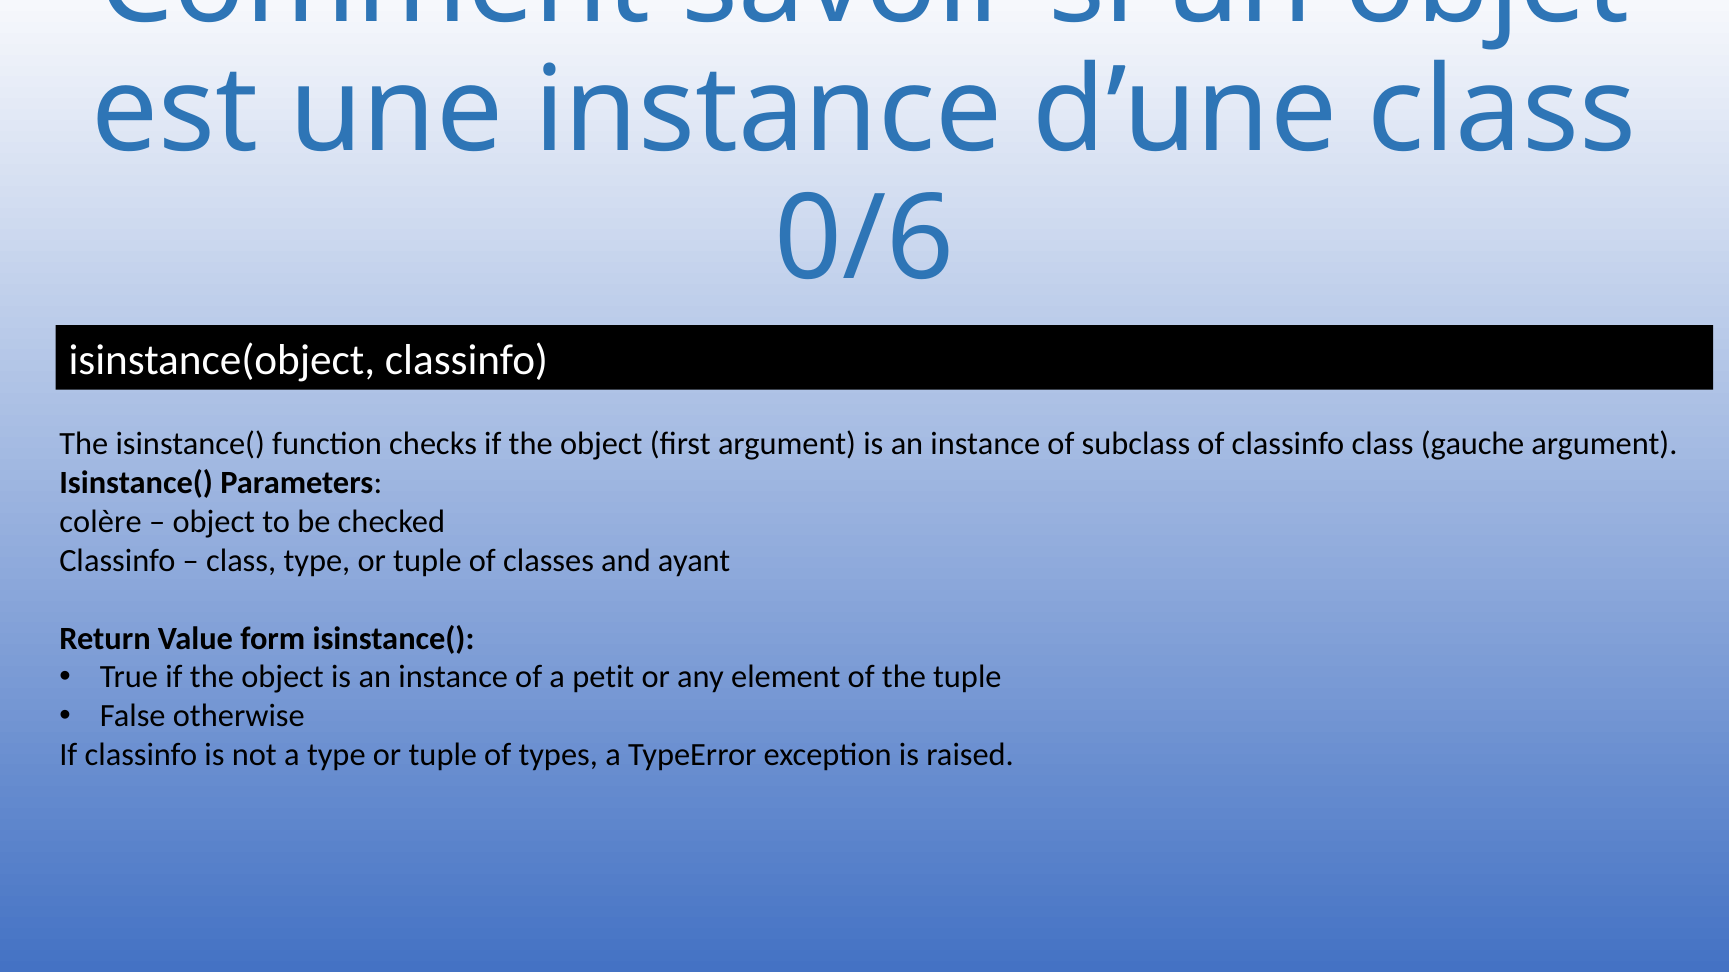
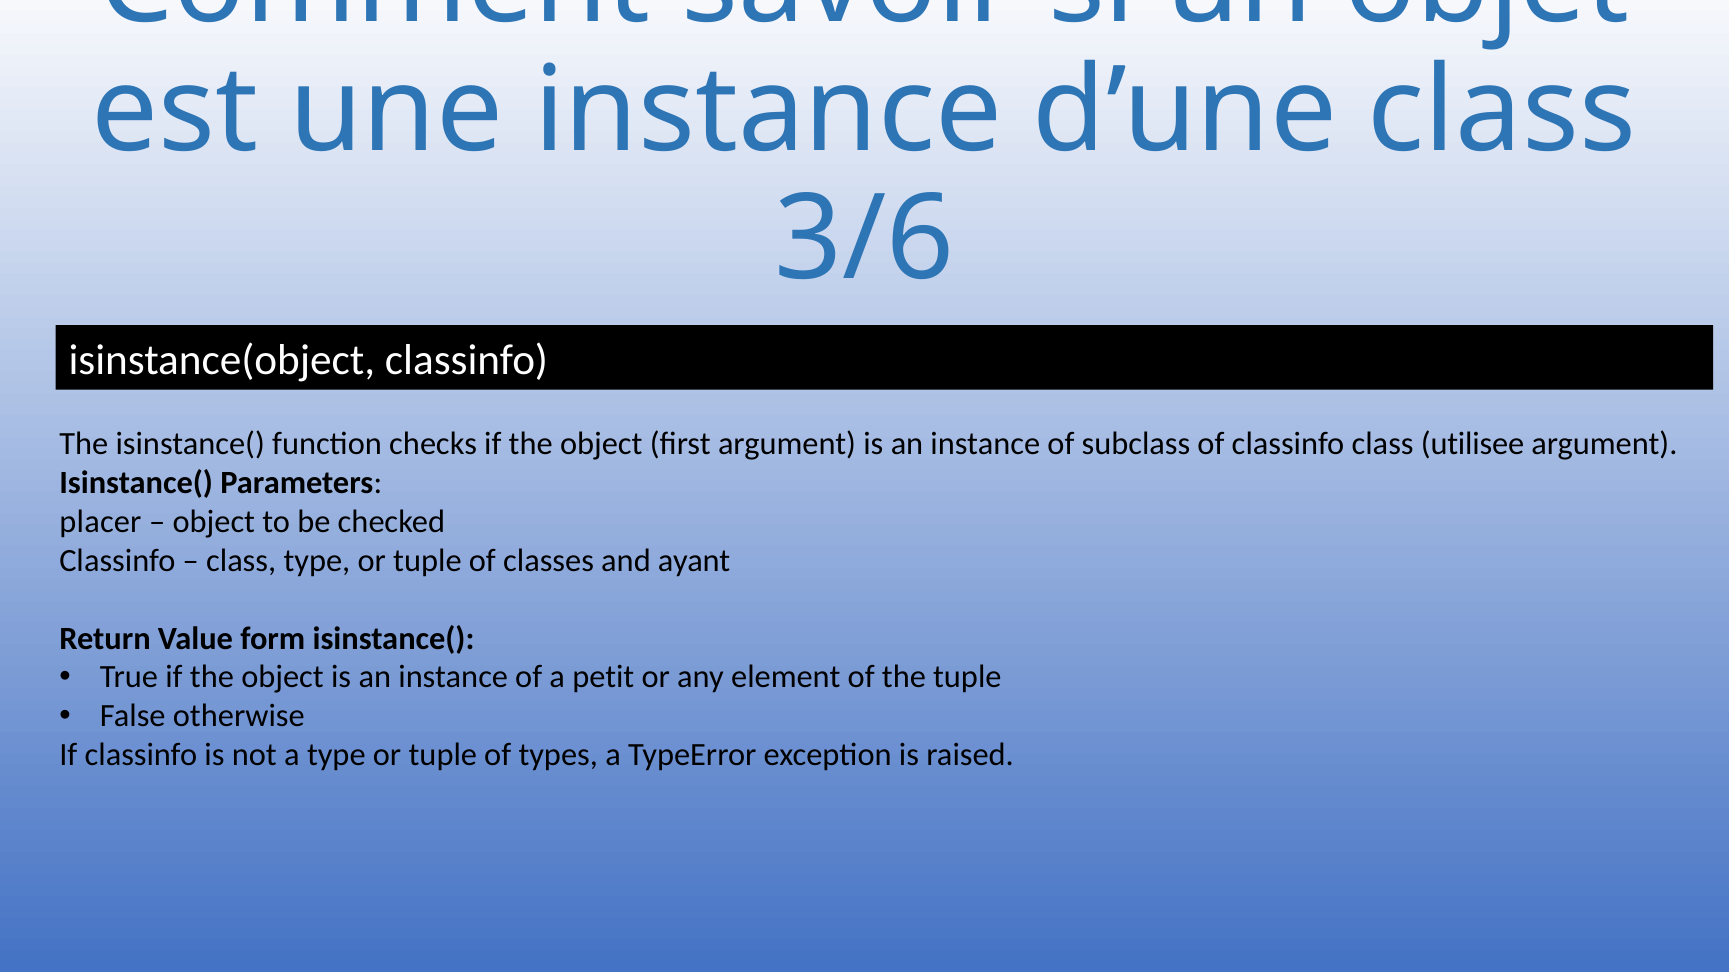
0/6: 0/6 -> 3/6 (865, 239)
gauche: gauche -> utilisee (1473, 444)
colère: colère -> placer (100, 522)
